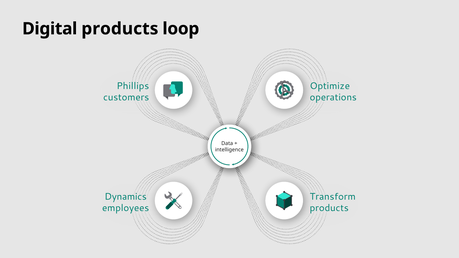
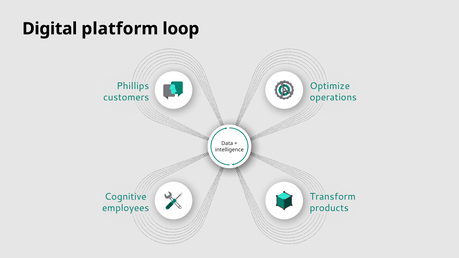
Digital products: products -> platform (120, 29)
Dynamics: Dynamics -> Cognitive (126, 197)
